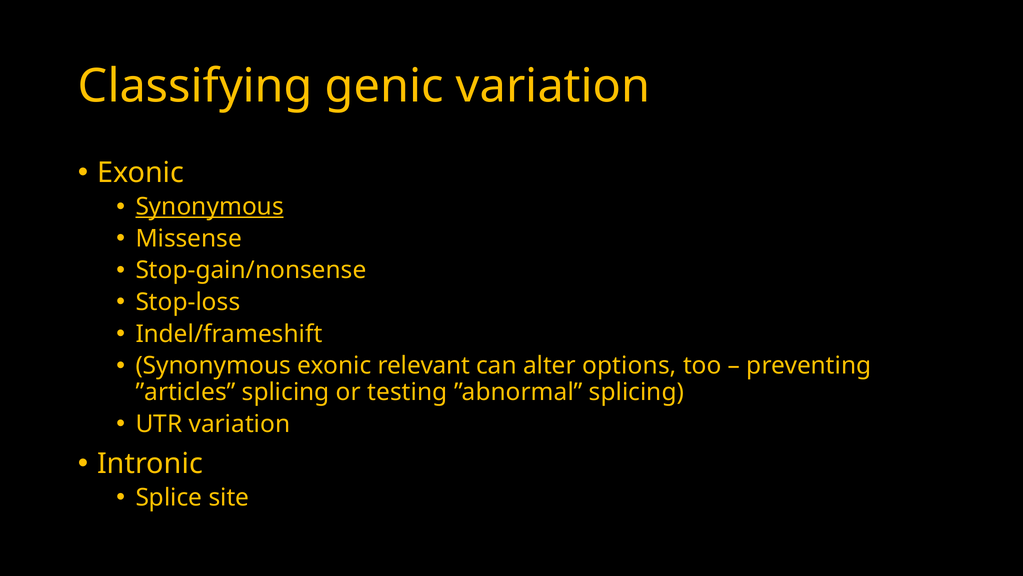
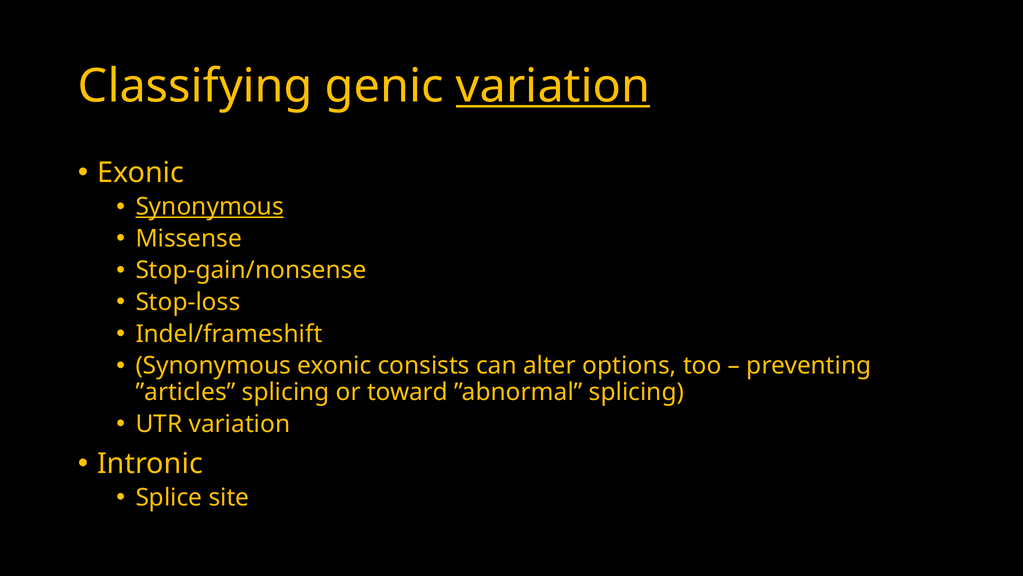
variation underline: none -> present (553, 86)
relevant: relevant -> consists (424, 365)
testing: testing -> toward (408, 392)
